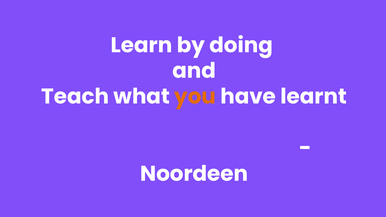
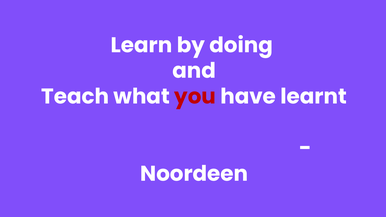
you colour: orange -> red (195, 97)
